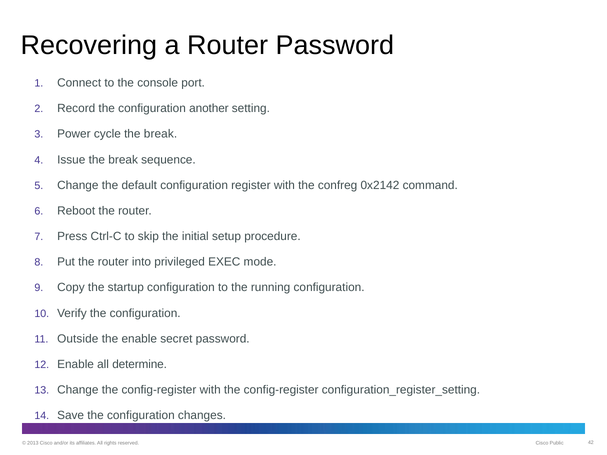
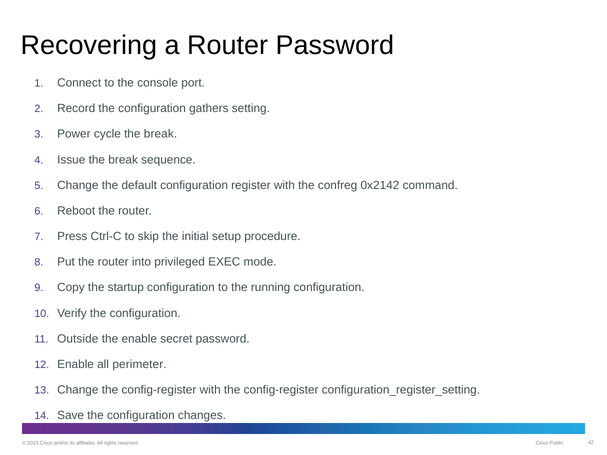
another: another -> gathers (209, 109)
determine: determine -> perimeter (139, 364)
